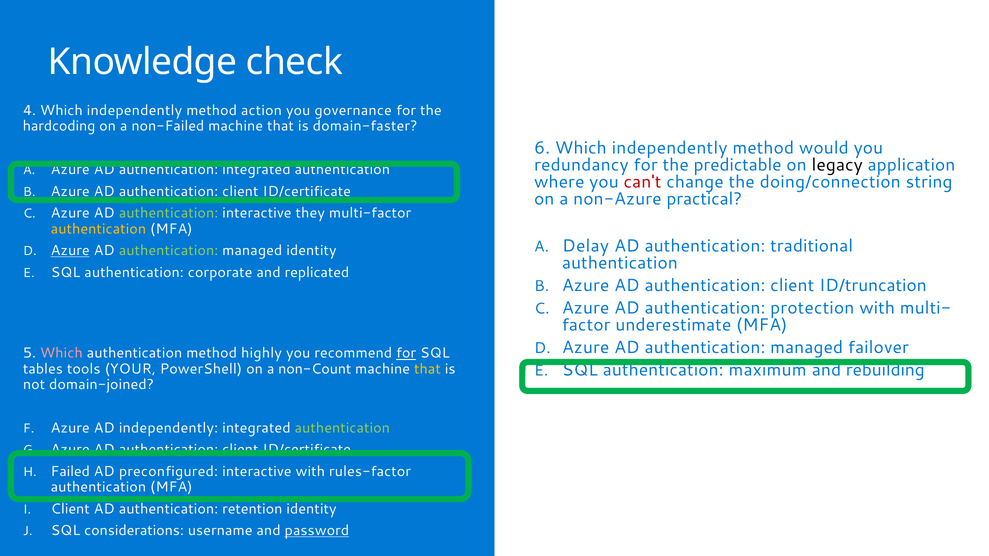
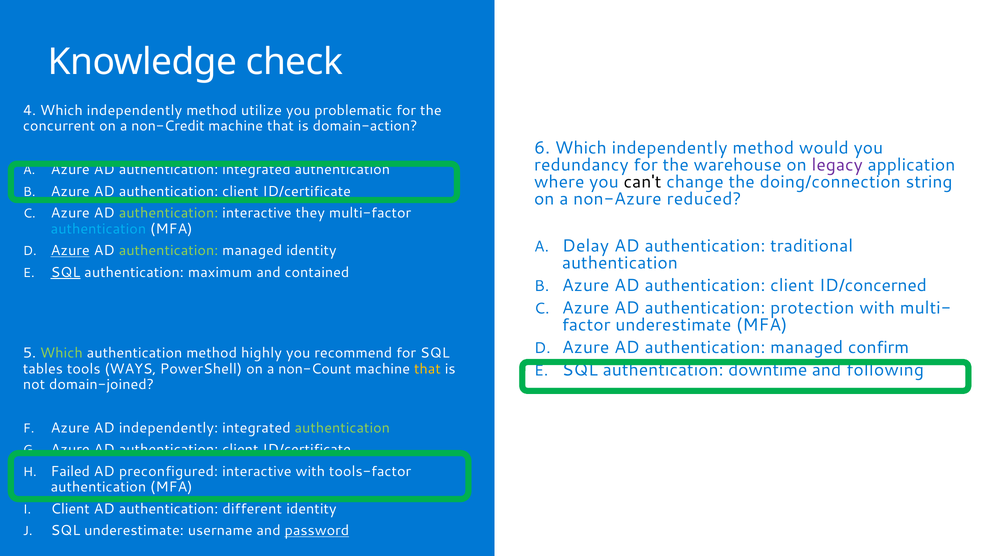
action: action -> utilize (261, 111)
governance: governance -> problematic (353, 111)
hardcoding: hardcoding -> concurrent (59, 126)
non-Failed: non-Failed -> non-Credit (168, 126)
domain-faster: domain-faster -> domain-action (365, 126)
predictable: predictable -> warehouse (738, 165)
legacy colour: black -> purple (837, 165)
can't colour: red -> black (642, 182)
practical: practical -> reduced (704, 199)
authentication colour: yellow -> light blue (98, 229)
SQL underline: none -> present (66, 273)
corporate: corporate -> maximum (220, 273)
replicated: replicated -> contained (317, 273)
ID/truncation: ID/truncation -> ID/concerned (873, 286)
failover: failover -> confirm (879, 348)
Which colour: pink -> light green (61, 353)
for underline: present -> none (406, 353)
YOUR: YOUR -> WAYS (130, 369)
maximum: maximum -> downtime (768, 370)
rebuilding: rebuilding -> following (885, 370)
rules-factor: rules-factor -> tools-factor (370, 472)
retention: retention -> different (252, 509)
SQL considerations: considerations -> underestimate (134, 531)
